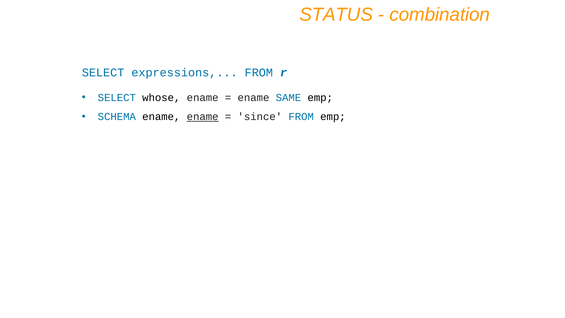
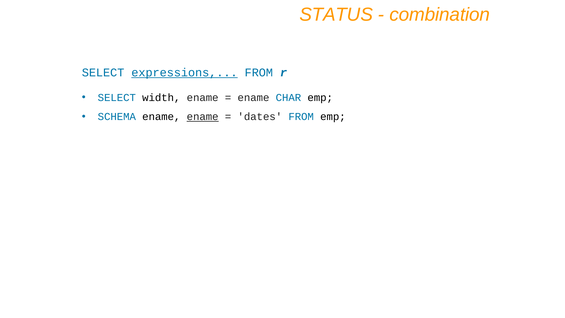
expressions underline: none -> present (184, 73)
whose: whose -> width (161, 98)
SAME: SAME -> CHAR (288, 98)
since: since -> dates (260, 117)
